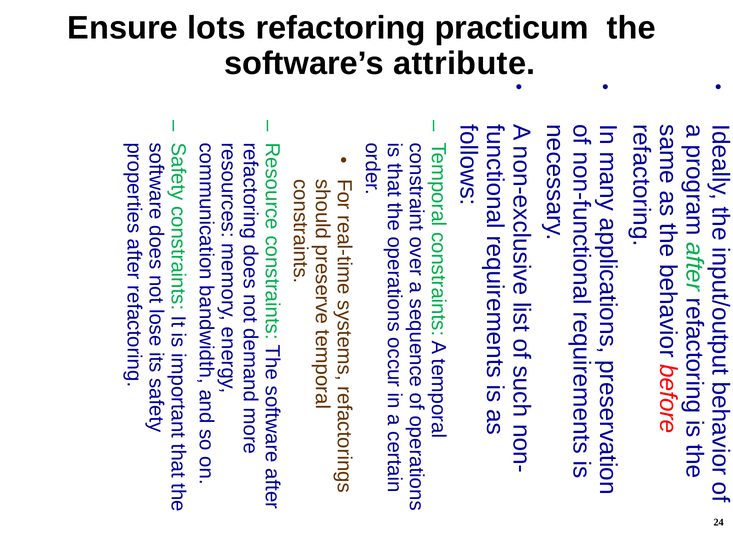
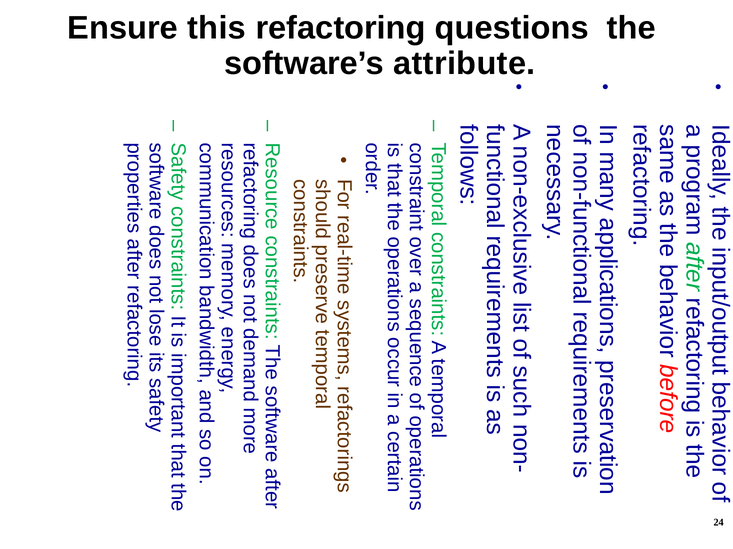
lots: lots -> this (217, 28)
practicum: practicum -> questions (512, 28)
